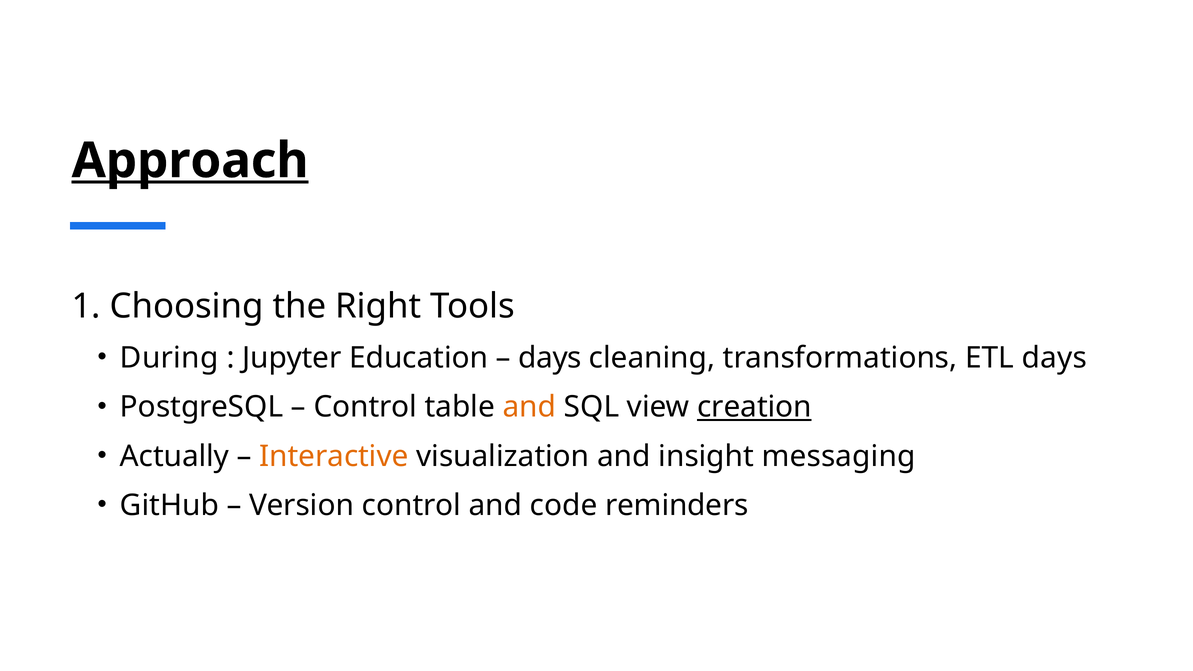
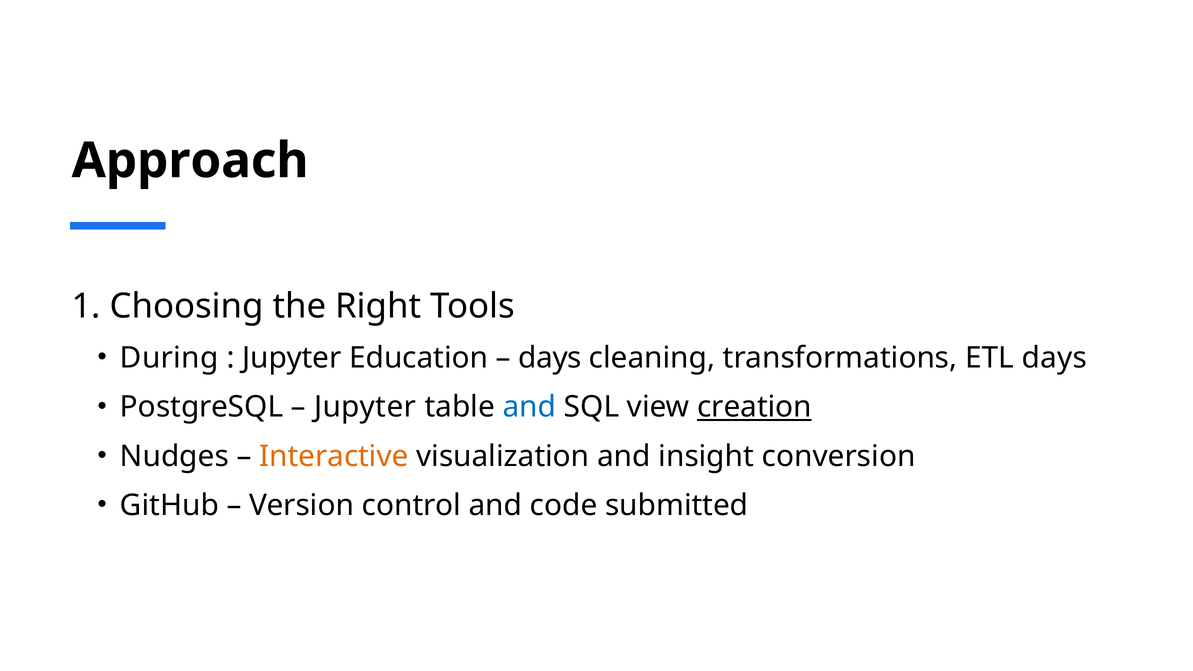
Approach underline: present -> none (190, 161)
Control: Control -> Jupyter (365, 407)
and colour: orange -> blue (529, 407)
Actually: Actually -> Nudges (174, 456)
messaging: messaging -> conversion (839, 456)
reminders: reminders -> submitted (677, 505)
